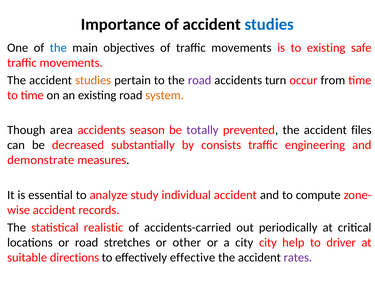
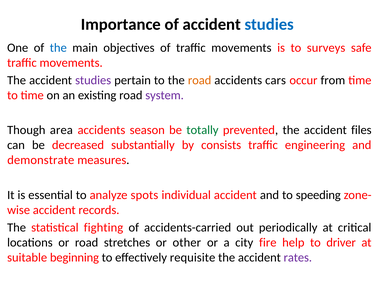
to existing: existing -> surveys (326, 48)
studies colour: orange -> purple (93, 80)
road colour: purple -> orange (200, 80)
turn: turn -> cars (276, 80)
system colour: orange -> purple (165, 95)
totally colour: purple -> green (202, 130)
study: study -> spots (144, 195)
compute: compute -> speeding (318, 195)
realistic: realistic -> fighting (103, 228)
city city: city -> fire (268, 243)
directions: directions -> beginning (74, 258)
effective: effective -> requisite (193, 258)
